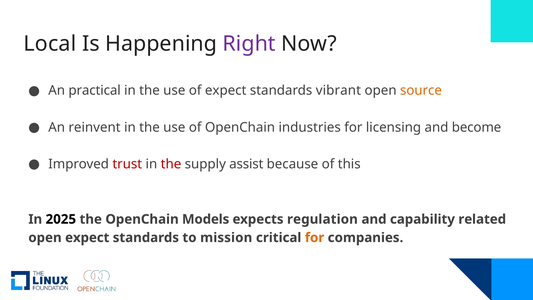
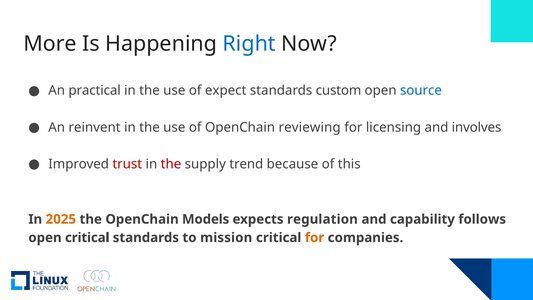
Local: Local -> More (50, 44)
Right colour: purple -> blue (249, 44)
vibrant: vibrant -> custom (339, 90)
source colour: orange -> blue (421, 90)
industries: industries -> reviewing (310, 127)
become: become -> involves (477, 127)
assist: assist -> trend (246, 164)
2025 colour: black -> orange (61, 219)
related: related -> follows (482, 219)
open expect: expect -> critical (87, 238)
